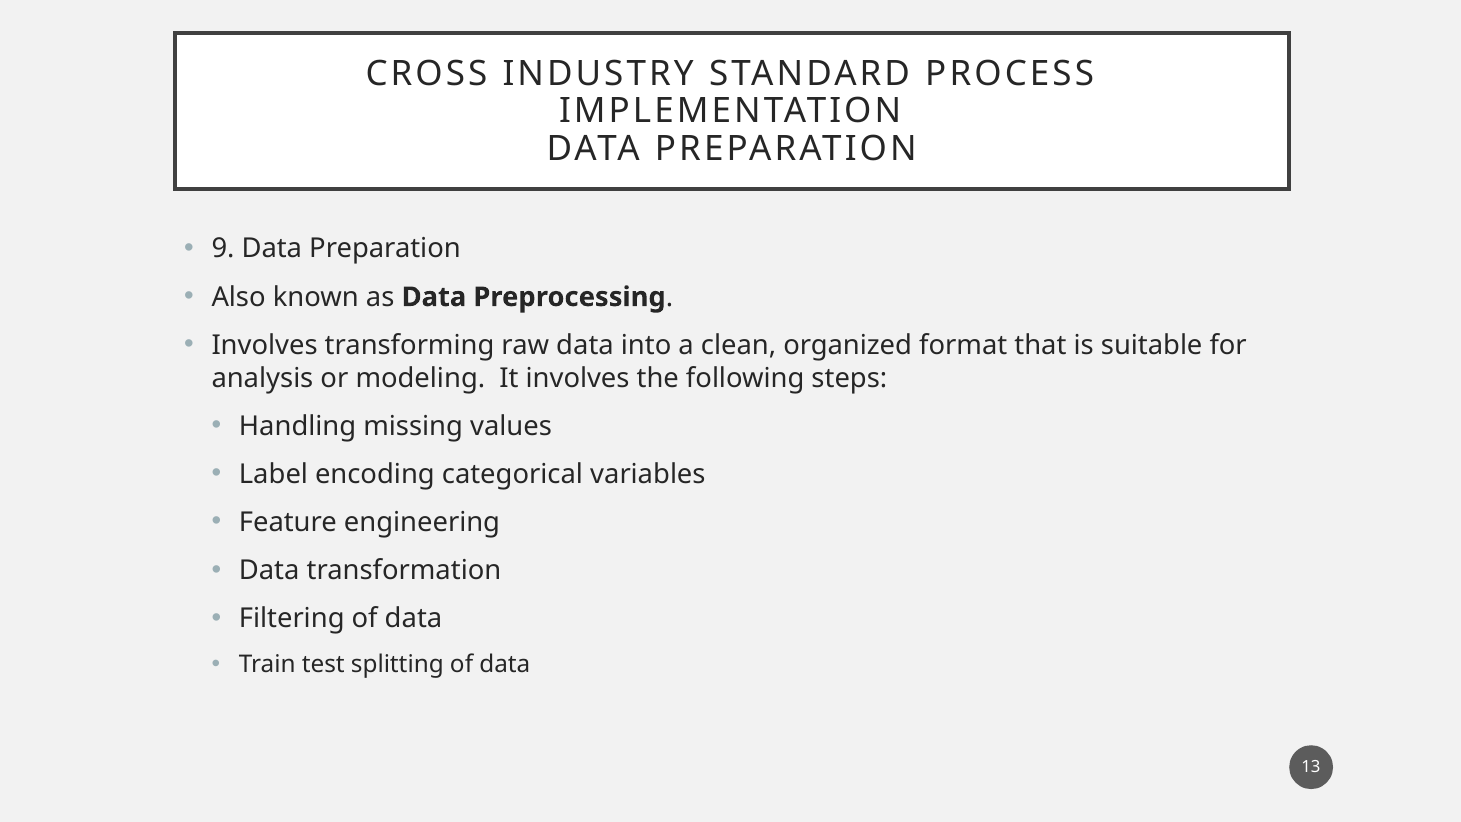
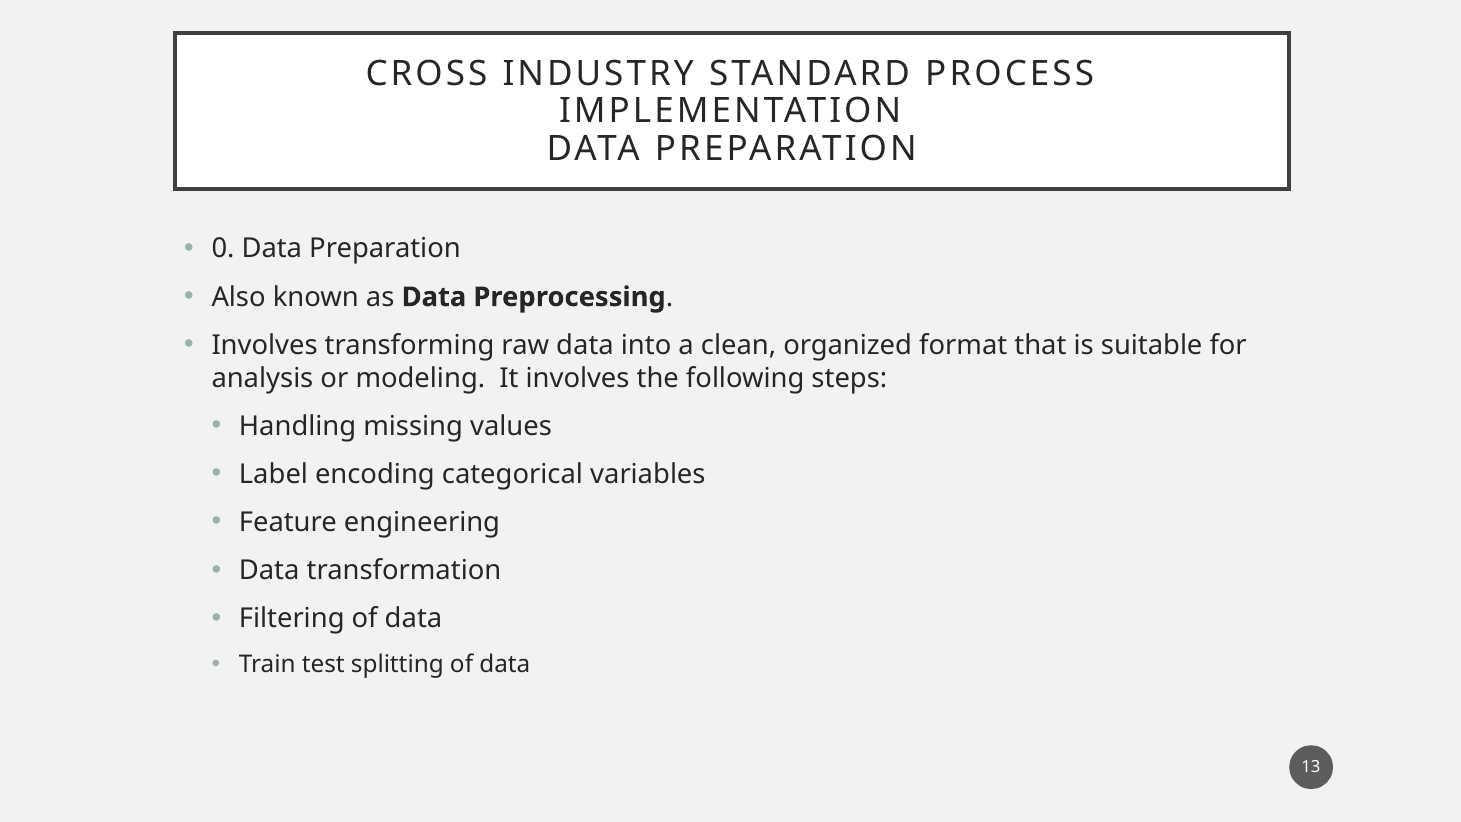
9: 9 -> 0 (223, 249)
